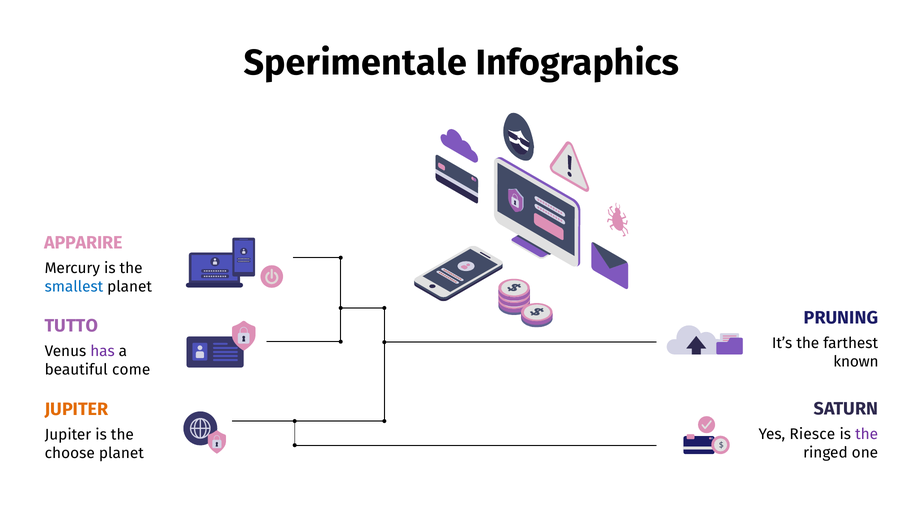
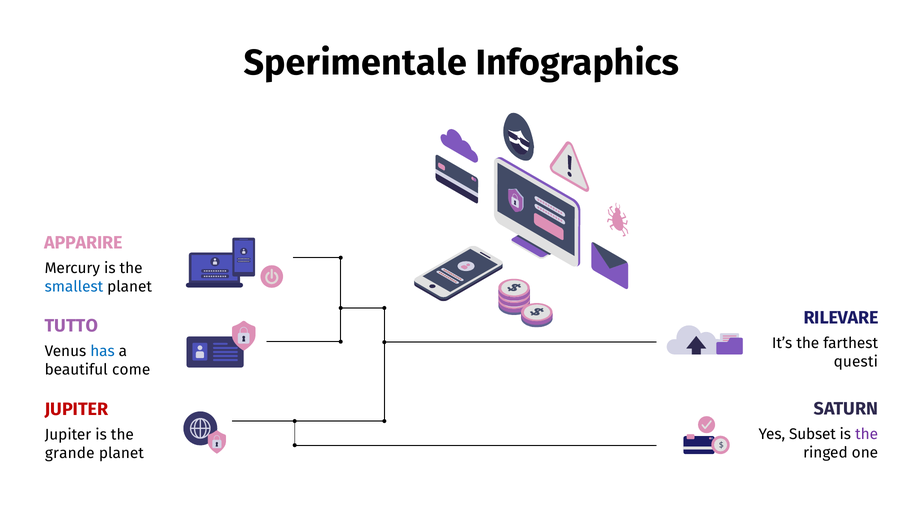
PRUNING: PRUNING -> RILEVARE (841, 318)
has colour: purple -> blue (103, 351)
known: known -> questi (856, 362)
JUPITER colour: orange -> red (76, 410)
Riesce: Riesce -> Subset (812, 435)
choose: choose -> grande (70, 453)
